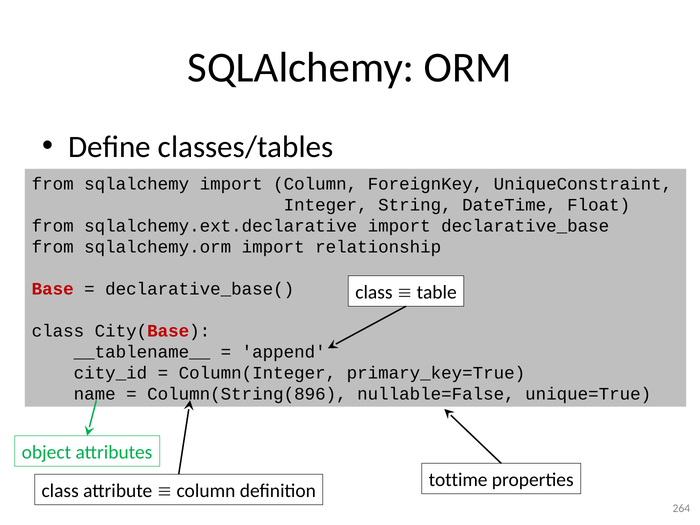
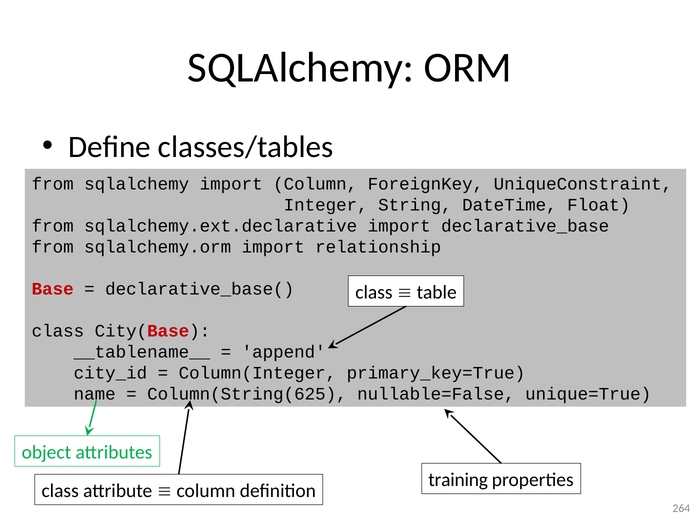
Column(String(896: Column(String(896 -> Column(String(625 (247, 394)
tottime: tottime -> training (458, 480)
